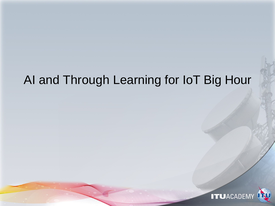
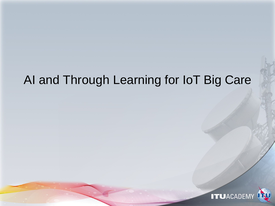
Hour: Hour -> Care (238, 80)
